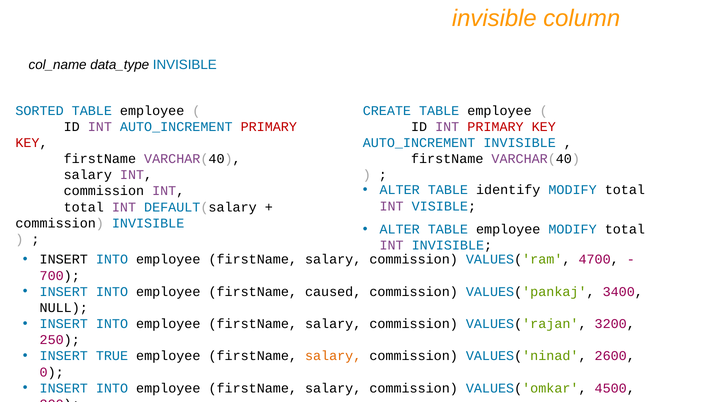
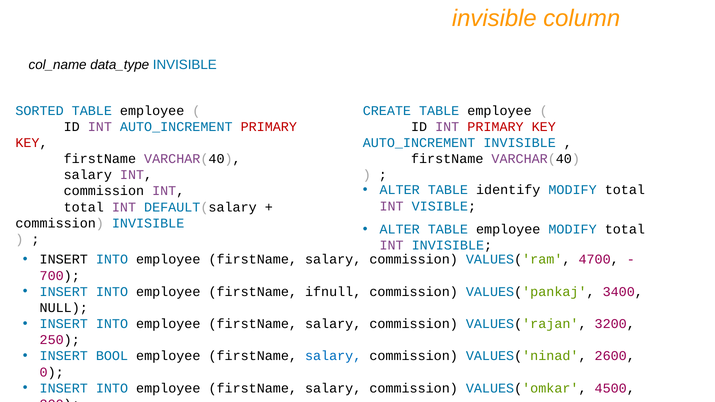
caused: caused -> ifnull (333, 292)
TRUE: TRUE -> BOOL (112, 356)
salary colour: orange -> blue (333, 356)
